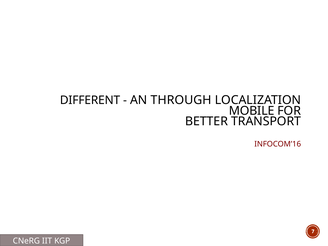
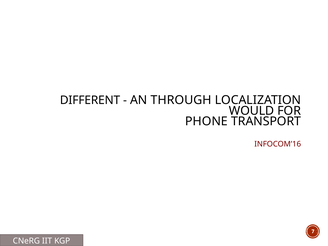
MOBILE: MOBILE -> WOULD (252, 111)
BETTER: BETTER -> PHONE (206, 121)
